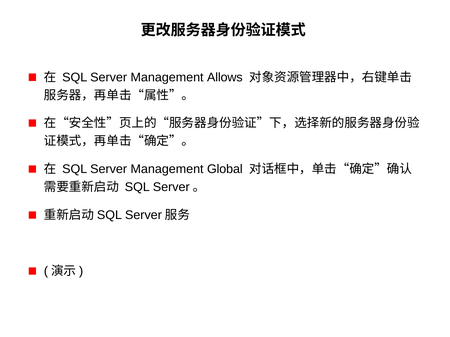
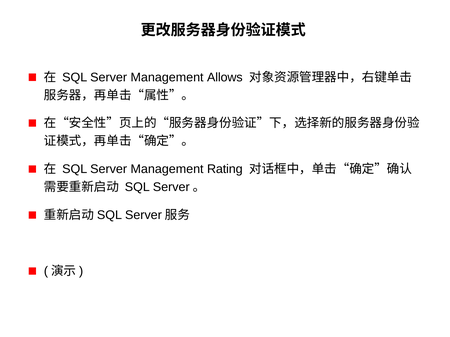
Global: Global -> Rating (225, 169)
